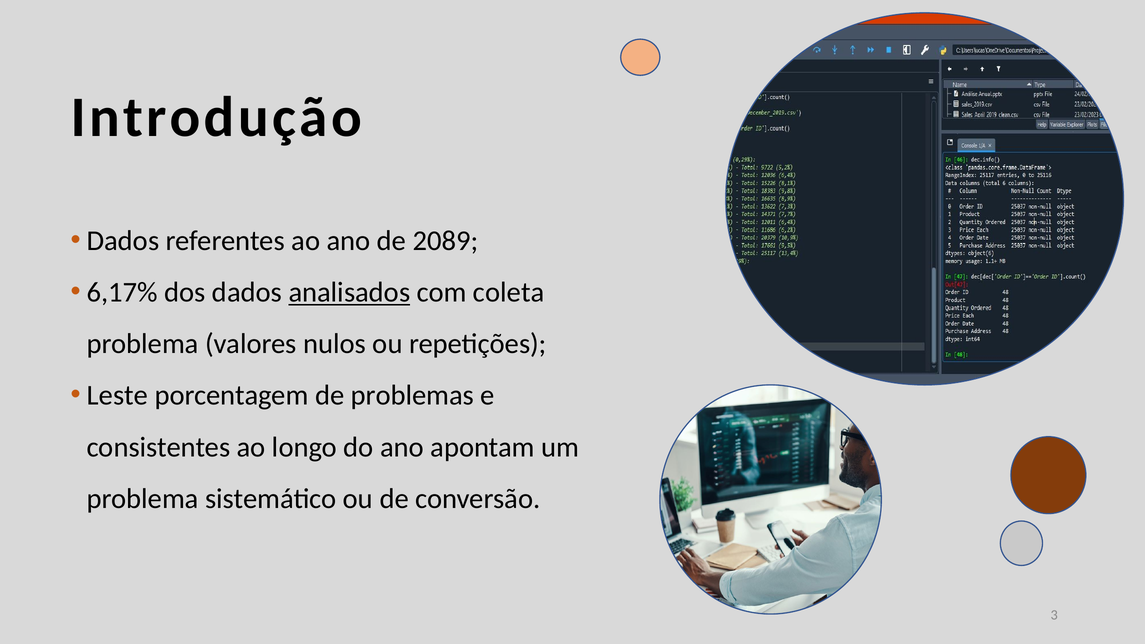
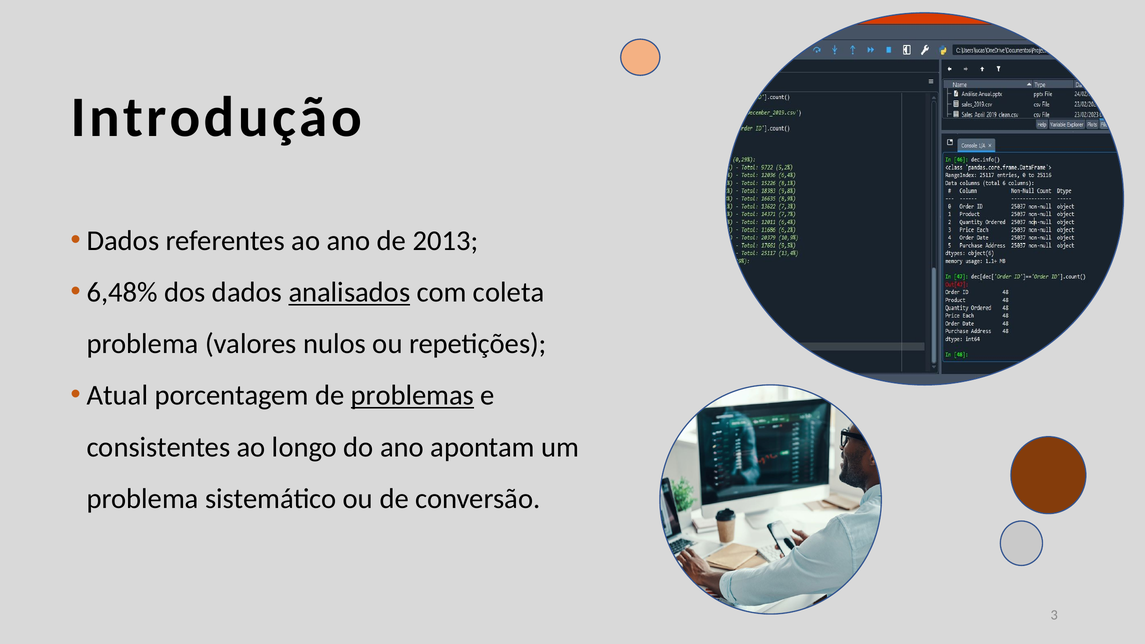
2089: 2089 -> 2013 (446, 241)
6,17%: 6,17% -> 6,48% (122, 293)
Leste: Leste -> Atual (117, 396)
problemas underline: none -> present (412, 396)
